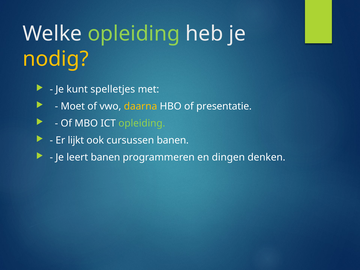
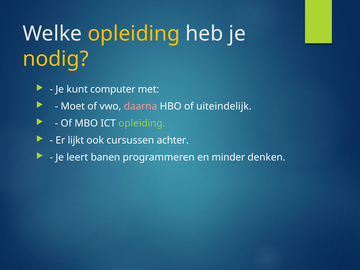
opleiding colour: light green -> yellow (134, 34)
spelletjes: spelletjes -> computer (113, 89)
daarna colour: yellow -> pink (141, 106)
presentatie: presentatie -> uiteindelijk (224, 106)
cursussen banen: banen -> achter (173, 140)
dingen: dingen -> minder (228, 157)
